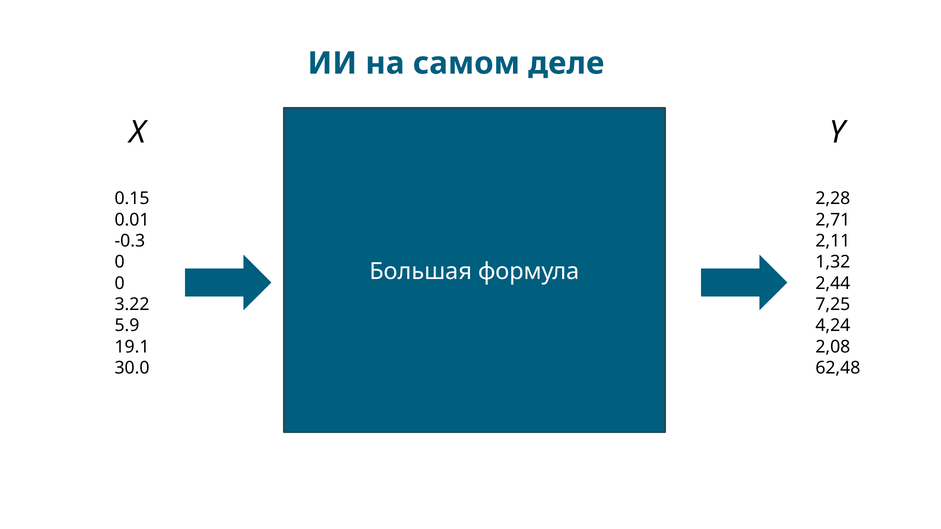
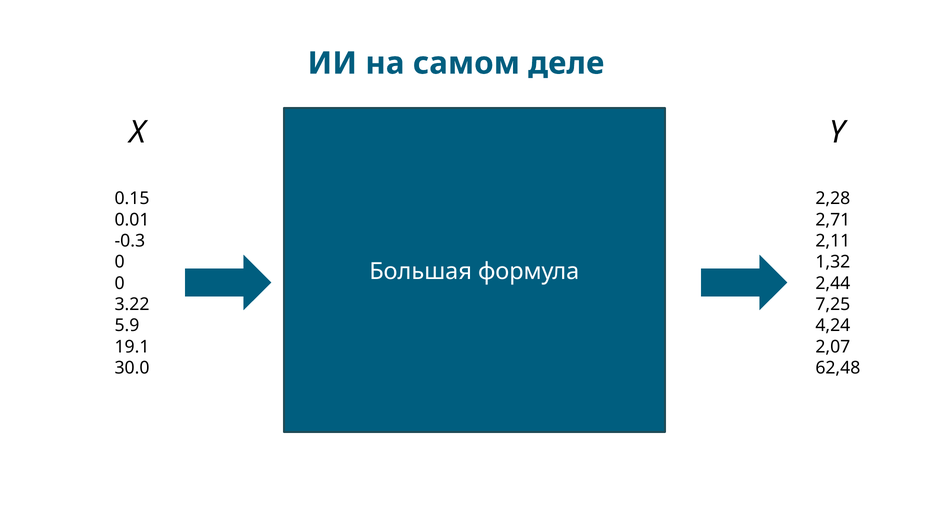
2,08: 2,08 -> 2,07 (833, 347)
